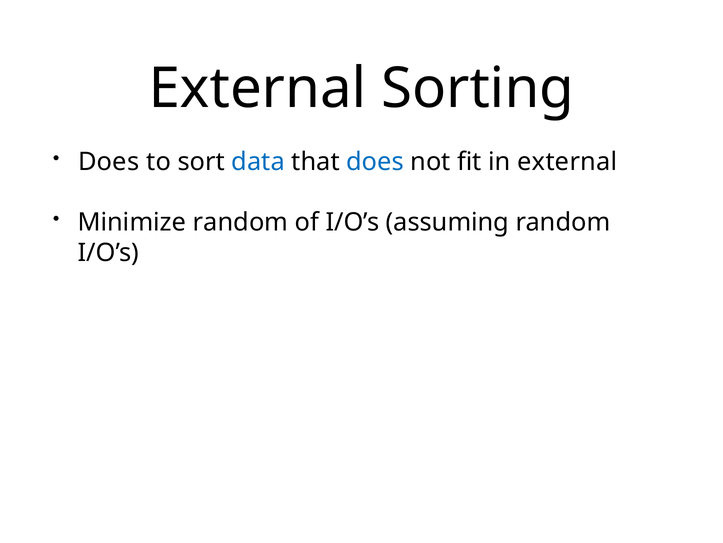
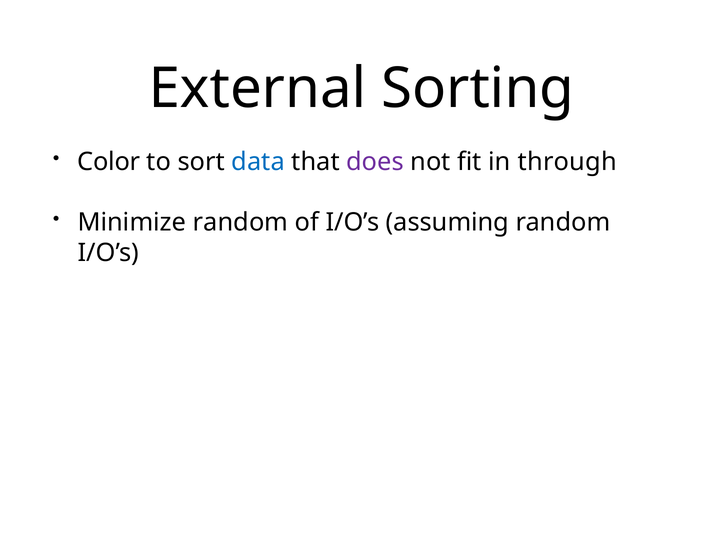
Does: Does -> Color (109, 162)
does colour: blue -> purple (375, 162)
in external: external -> through (567, 162)
